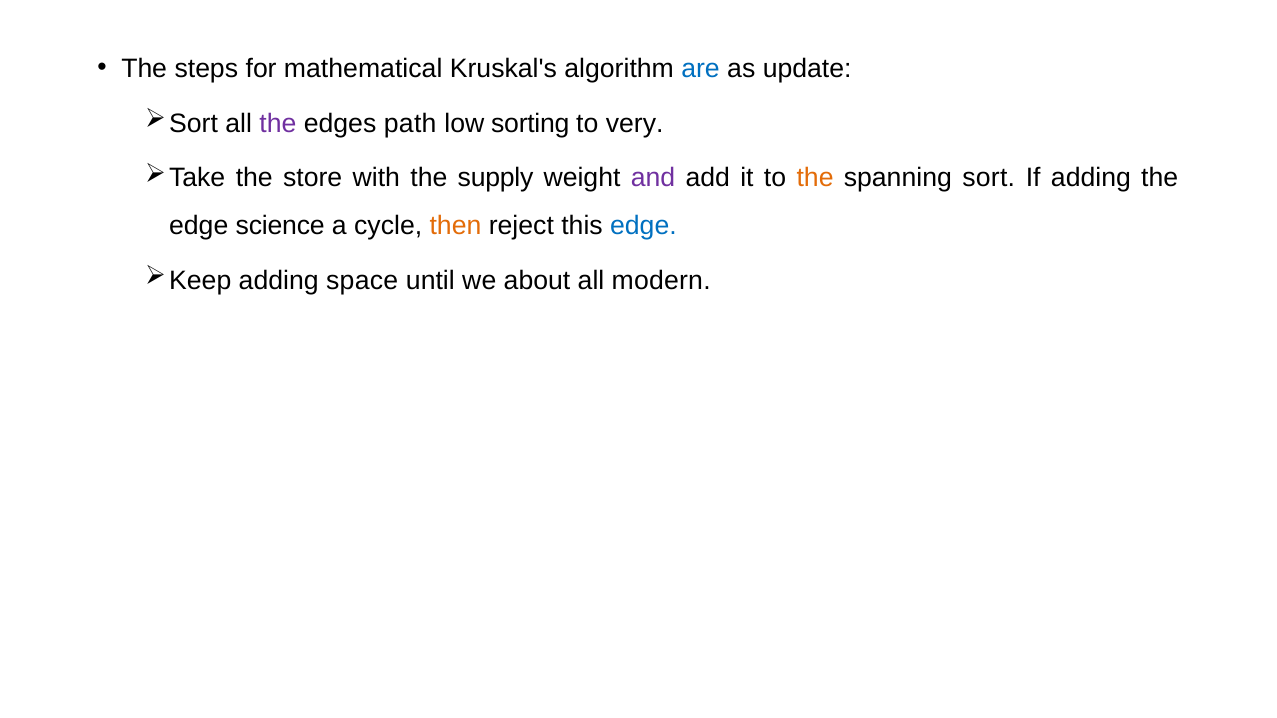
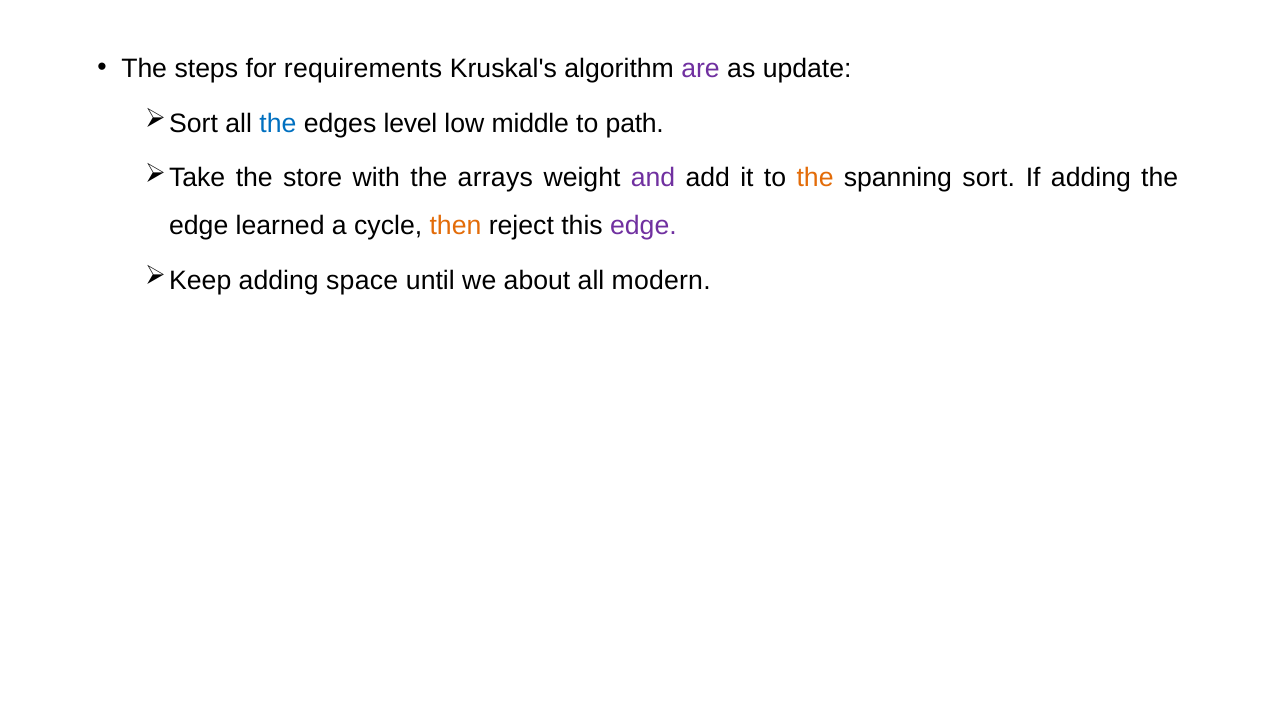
mathematical: mathematical -> requirements (363, 69)
are colour: blue -> purple (701, 69)
the colour: purple -> blue (278, 123)
path: path -> level (410, 123)
sorting: sorting -> middle (530, 123)
very: very -> path (635, 123)
supply: supply -> arrays (495, 178)
science: science -> learned (280, 226)
edge colour: blue -> purple (643, 226)
